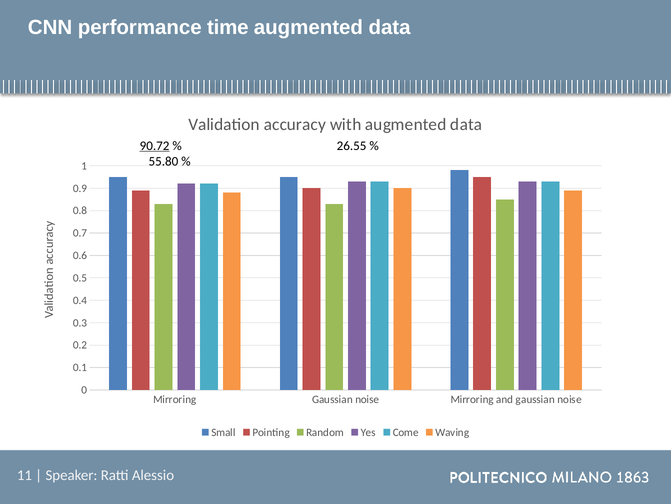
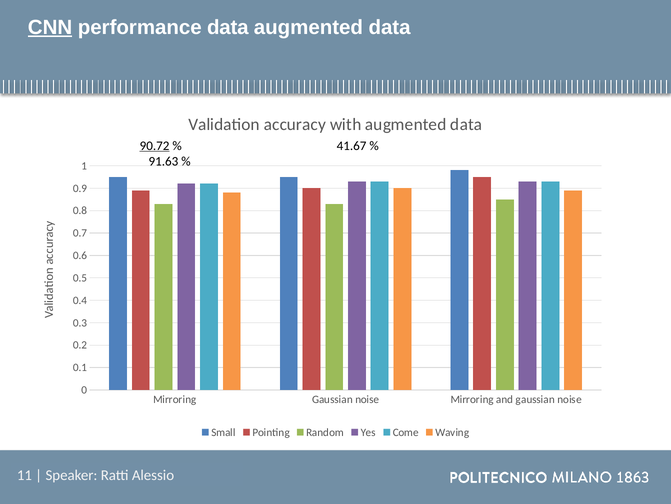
CNN underline: none -> present (50, 27)
performance time: time -> data (228, 27)
26.55: 26.55 -> 41.67 (352, 146)
55.80: 55.80 -> 91.63 (163, 161)
